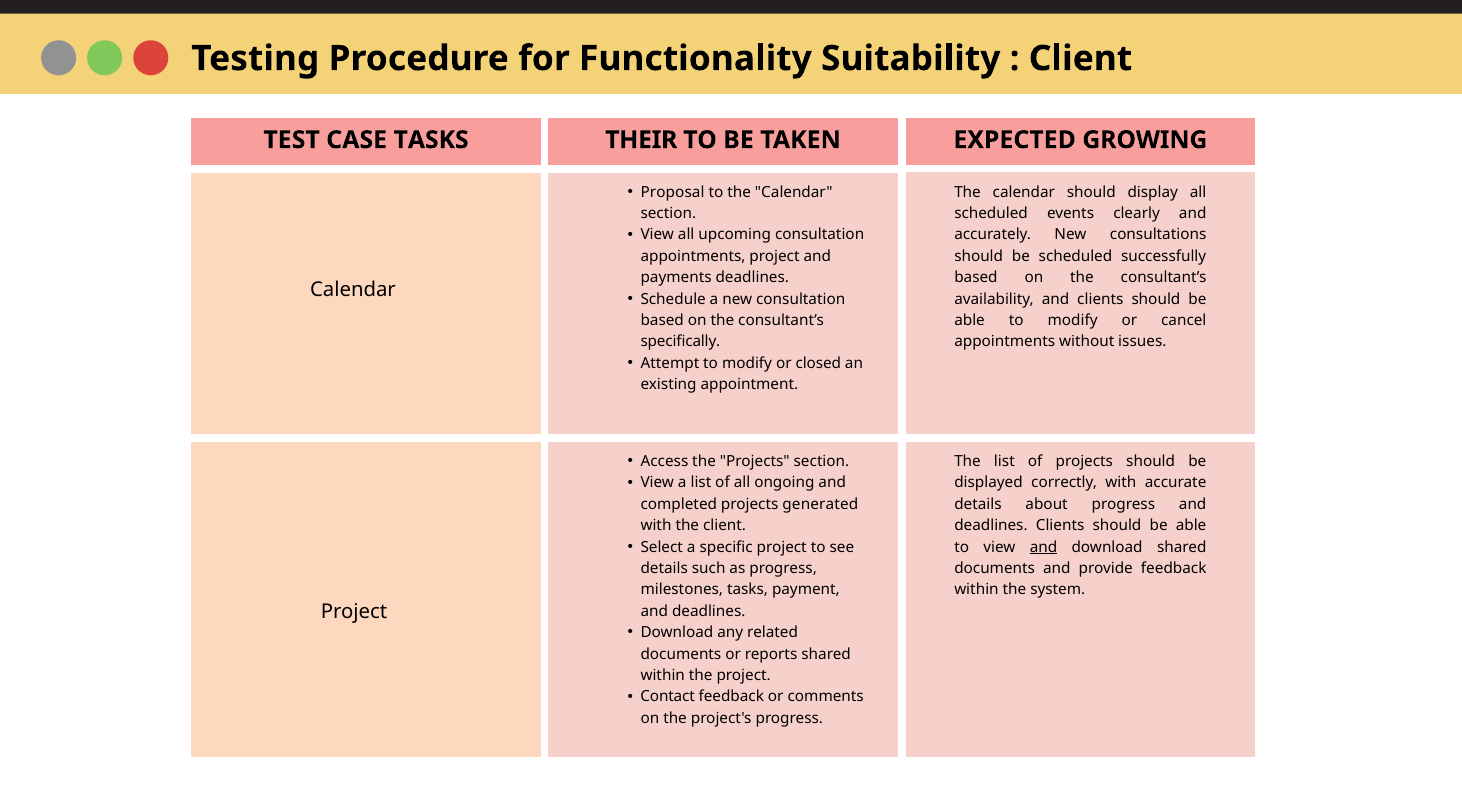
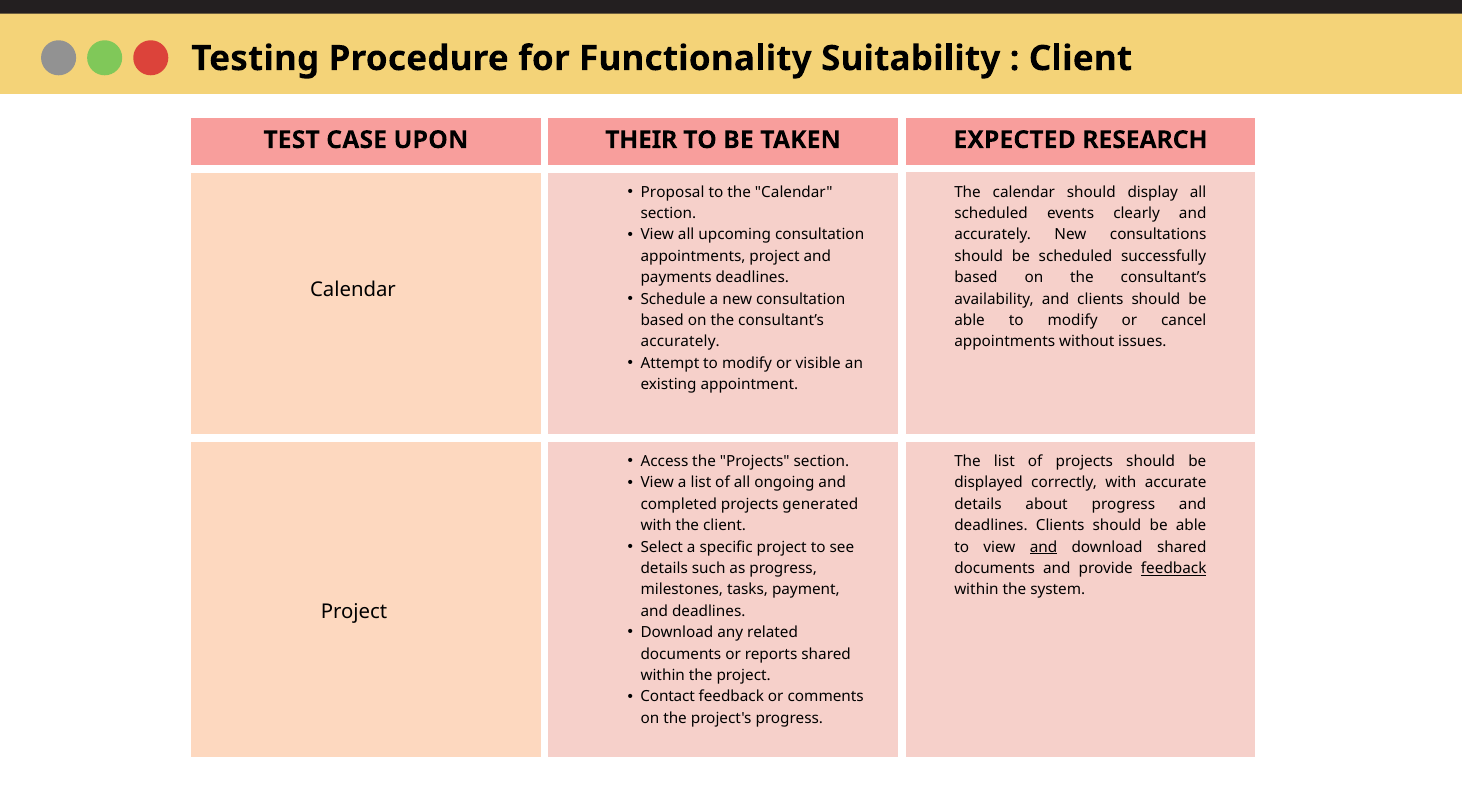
CASE TASKS: TASKS -> UPON (431, 140)
GROWING: GROWING -> RESEARCH (1145, 140)
specifically: specifically -> accurately (680, 342)
closed: closed -> visible (818, 364)
feedback underline: none -> present (1174, 569)
